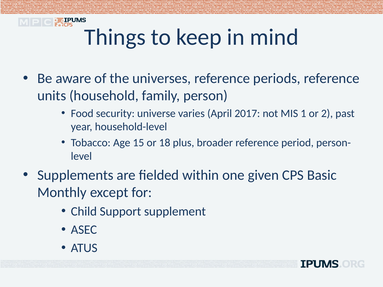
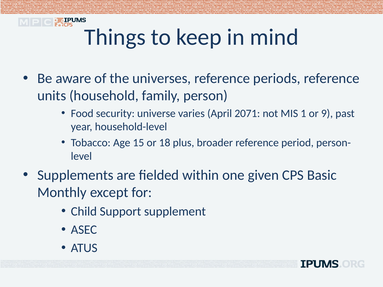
2017: 2017 -> 2071 (247, 113)
2: 2 -> 9 (327, 113)
